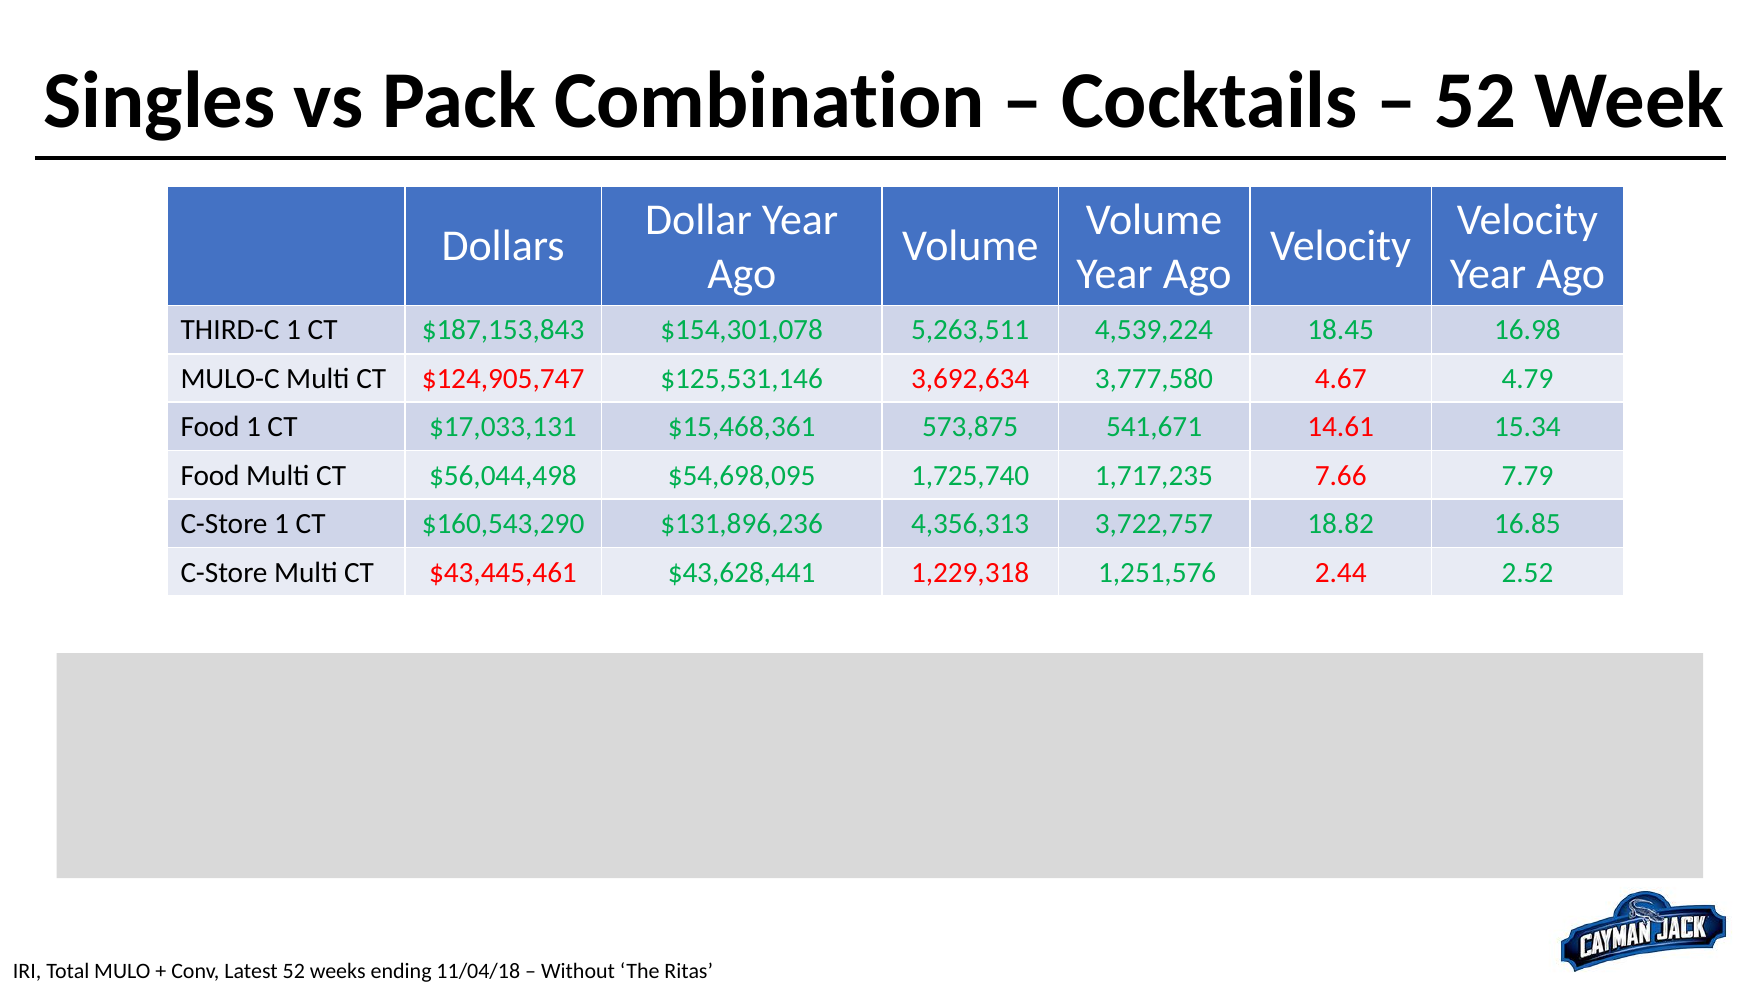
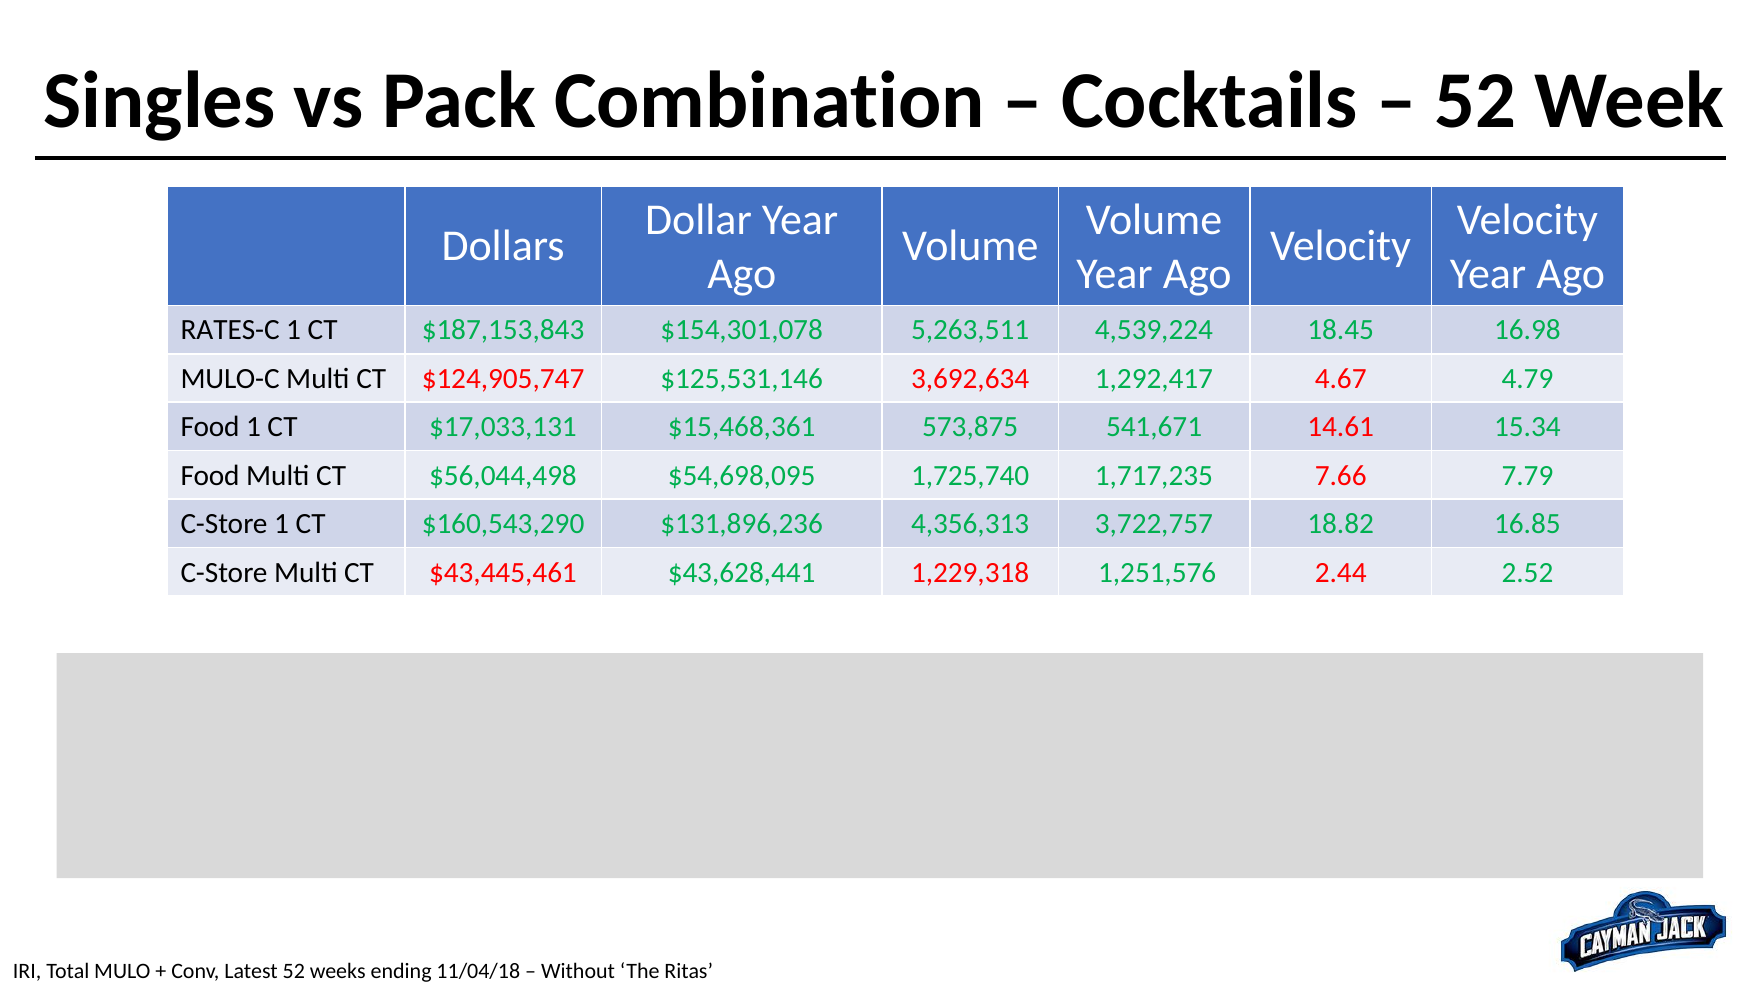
THIRD-C: THIRD-C -> RATES-C (230, 330)
3,777,580: 3,777,580 -> 1,292,417 (1154, 379)
